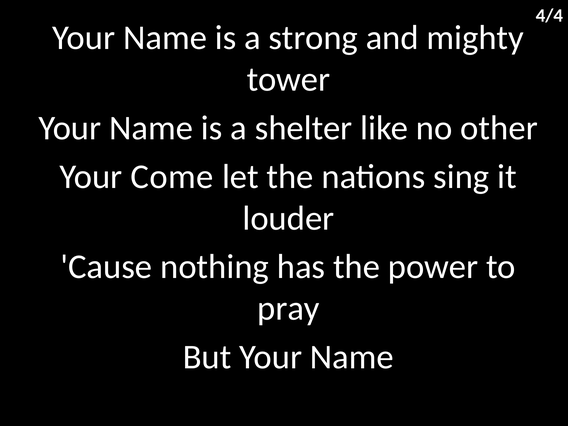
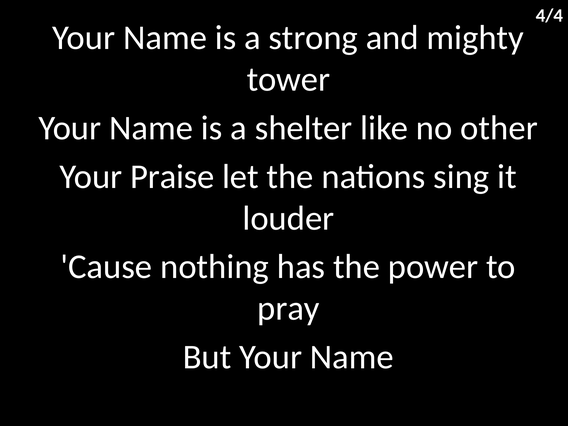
Come: Come -> Praise (172, 177)
